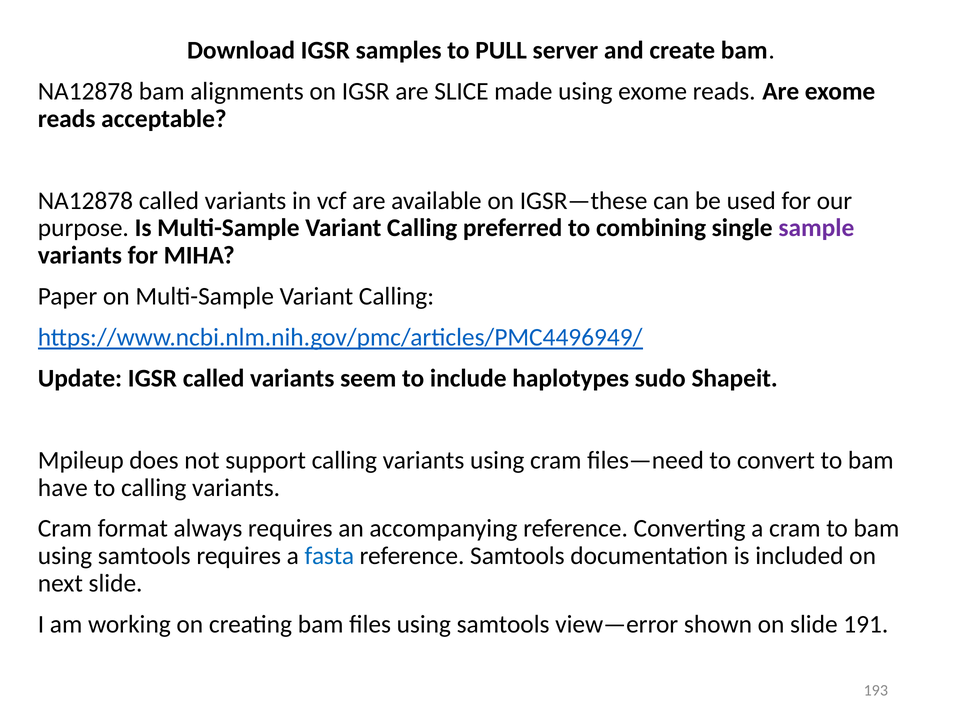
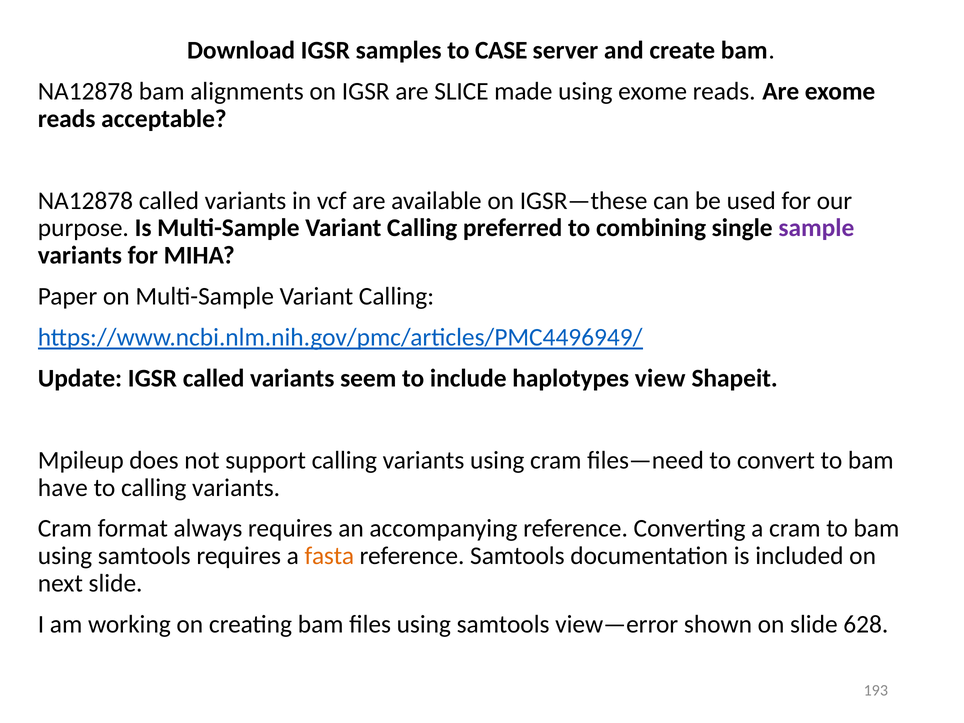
PULL: PULL -> CASE (501, 51)
sudo: sudo -> view (660, 378)
fasta colour: blue -> orange (329, 556)
191: 191 -> 628 (866, 624)
